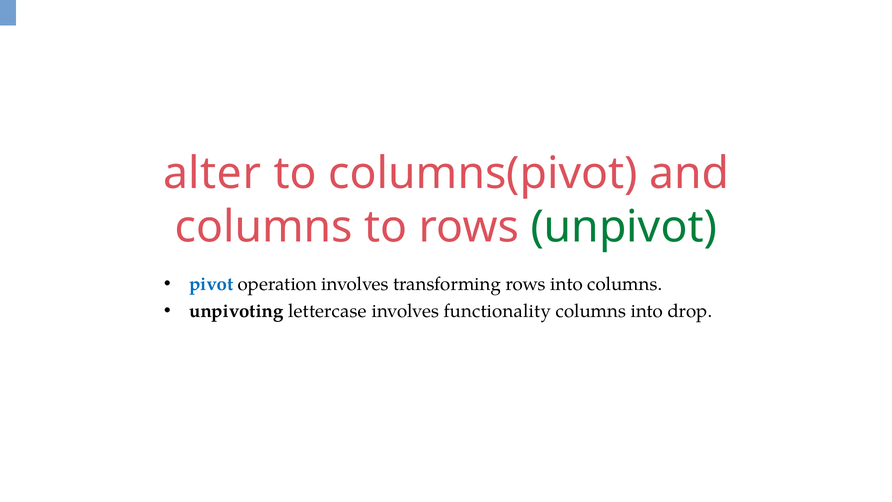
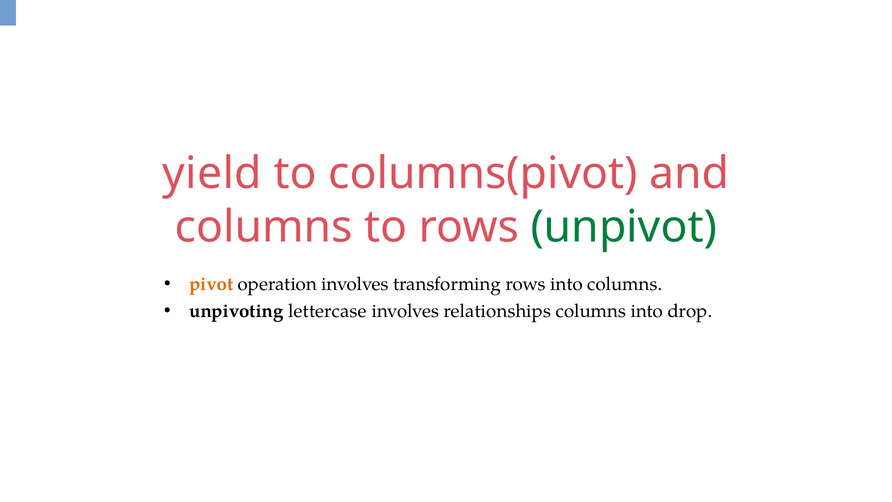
alter: alter -> yield (212, 173)
pivot colour: blue -> orange (211, 284)
functionality: functionality -> relationships (497, 311)
